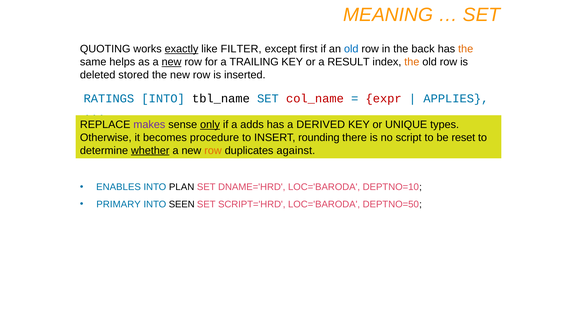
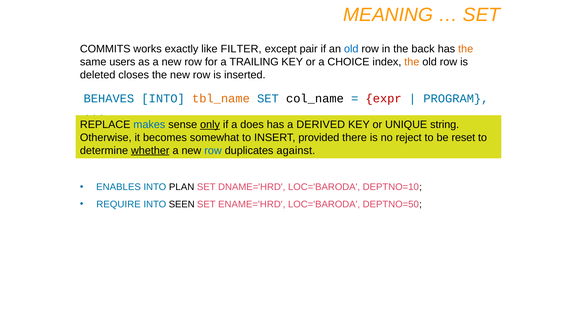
QUOTING: QUOTING -> COMMITS (105, 49)
exactly underline: present -> none (182, 49)
first: first -> pair (309, 49)
helps: helps -> users (122, 62)
new underline: present -> none (172, 62)
RESULT: RESULT -> CHOICE (348, 62)
stored: stored -> closes (134, 75)
RATINGS: RATINGS -> BEHAVES (109, 99)
tbl_name colour: black -> orange (221, 99)
col_name colour: red -> black (315, 99)
APPLIES: APPLIES -> PROGRAM (456, 99)
makes colour: purple -> blue (149, 125)
adds: adds -> does (252, 125)
types: types -> string (445, 125)
procedure: procedure -> somewhat (214, 138)
rounding: rounding -> provided (319, 138)
script: script -> reject (409, 138)
row colour: orange -> blue (213, 151)
PRIMARY: PRIMARY -> REQUIRE (119, 205)
SCRIPT='HRD: SCRIPT='HRD -> ENAME='HRD (252, 205)
